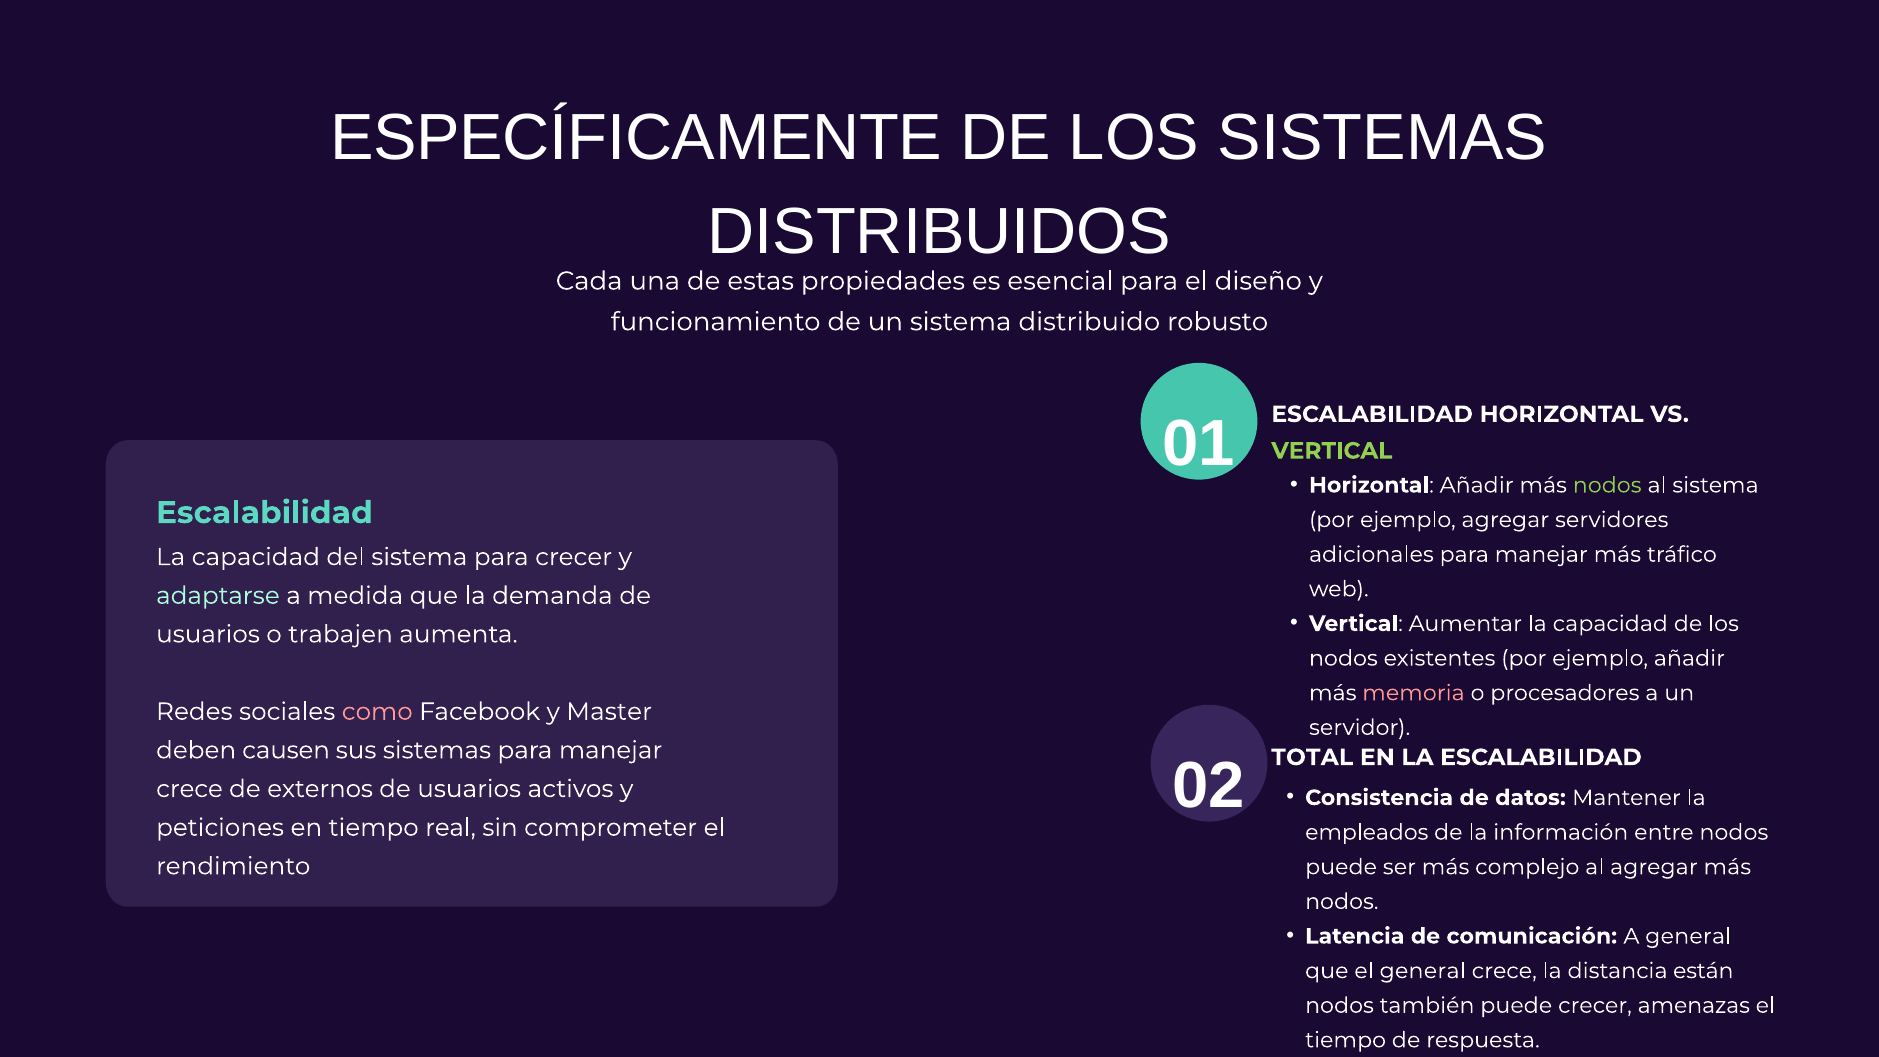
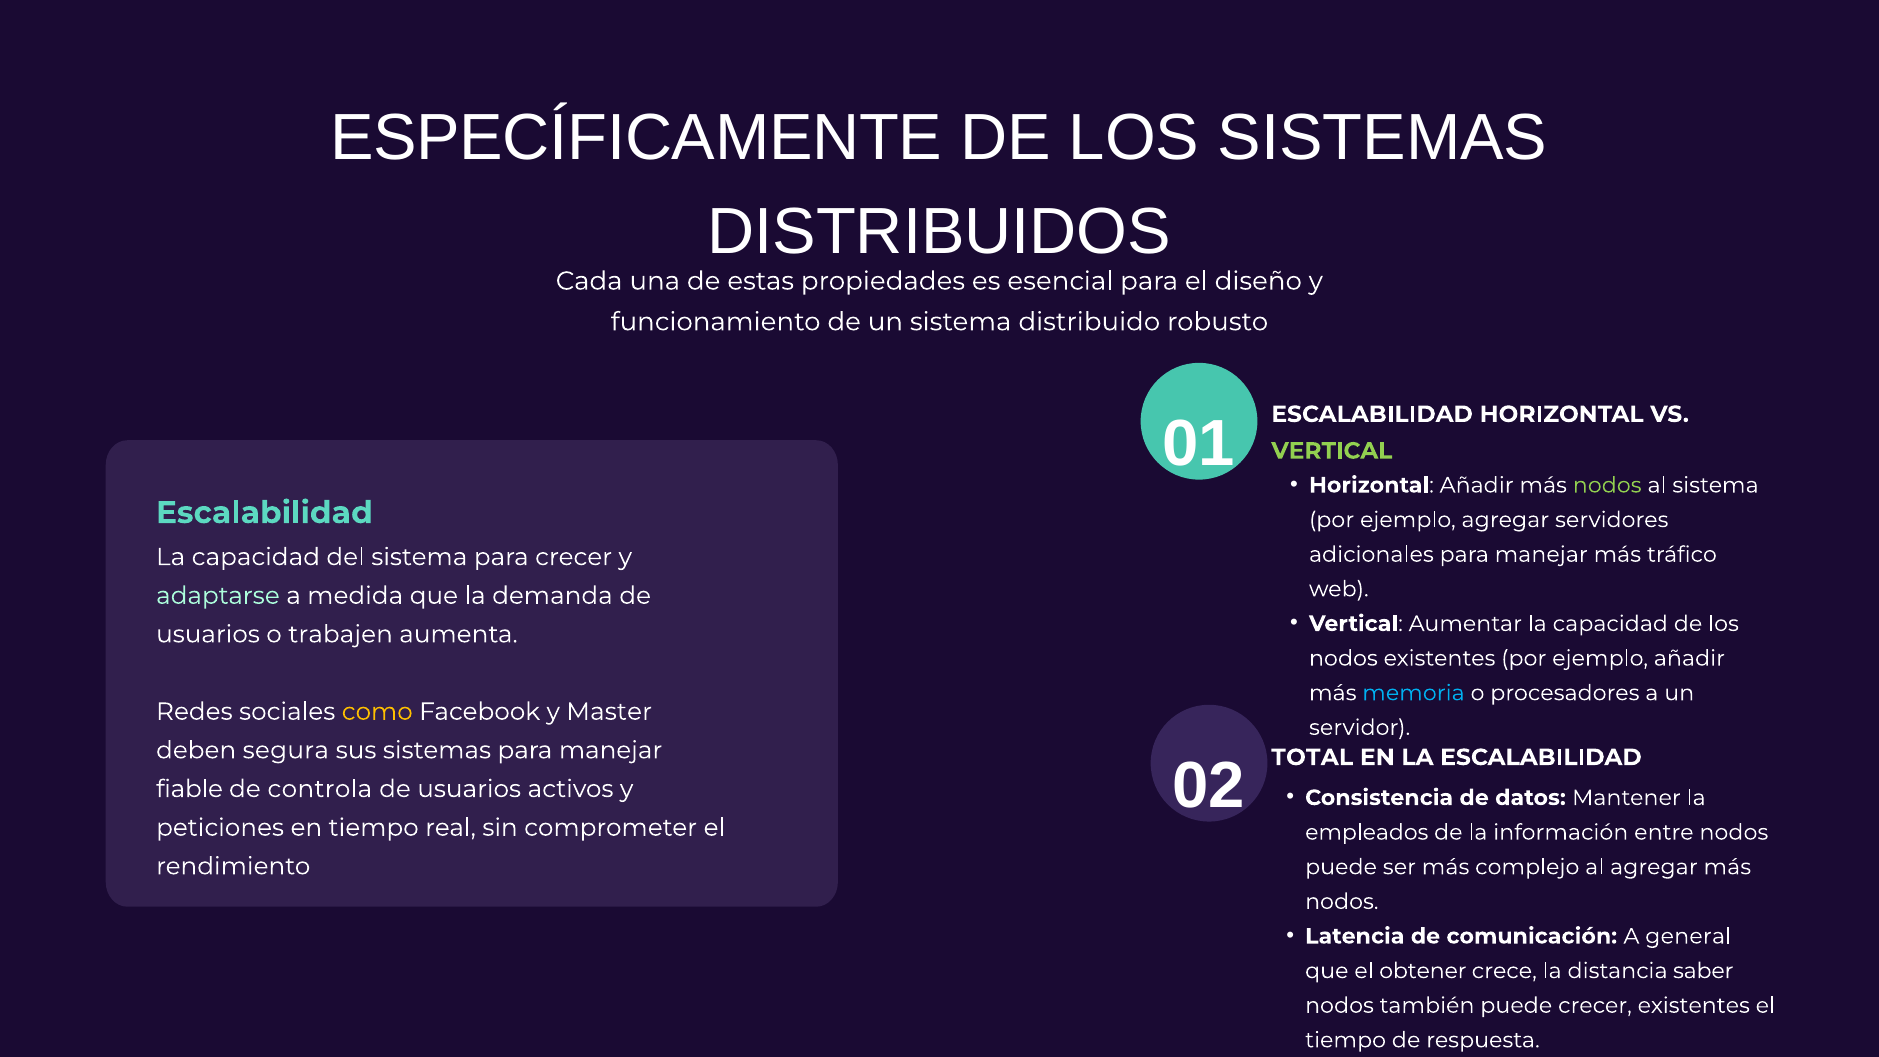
memoria colour: pink -> light blue (1414, 693)
como colour: pink -> yellow (377, 712)
causen: causen -> segura (286, 750)
crece: crece -> fiable (189, 789)
externos: externos -> controla (320, 789)
el general: general -> obtener (1423, 971)
están: están -> saber (1703, 971)
crecer amenazas: amenazas -> existentes (1694, 1005)
